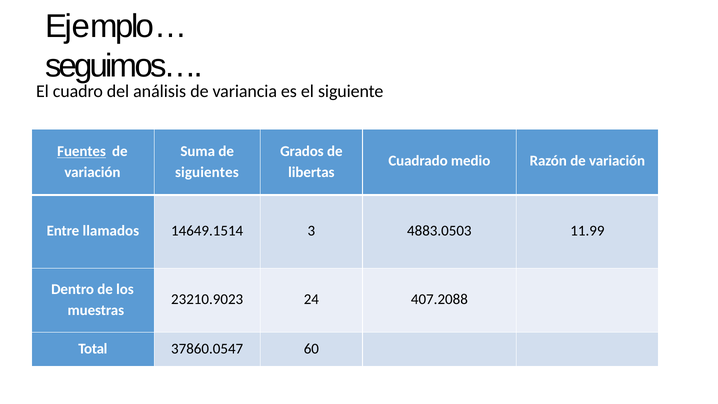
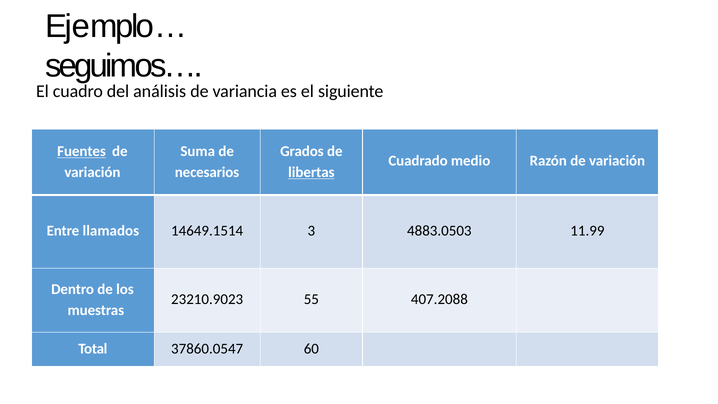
siguientes: siguientes -> necesarios (207, 172)
libertas underline: none -> present (311, 172)
24: 24 -> 55 (311, 299)
